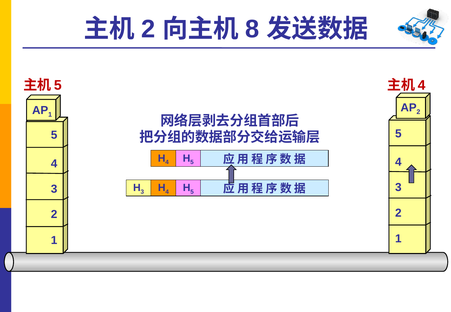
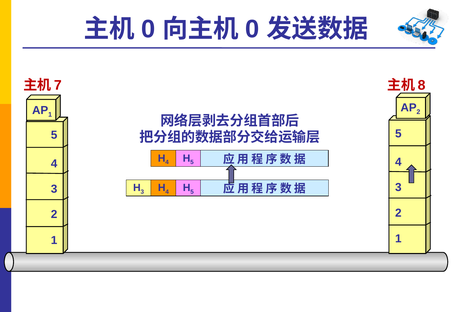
2: 2 -> 0 (148, 29)
8: 8 -> 0 (252, 29)
5: 5 -> 7 (58, 85)
4: 4 -> 8 (422, 85)
